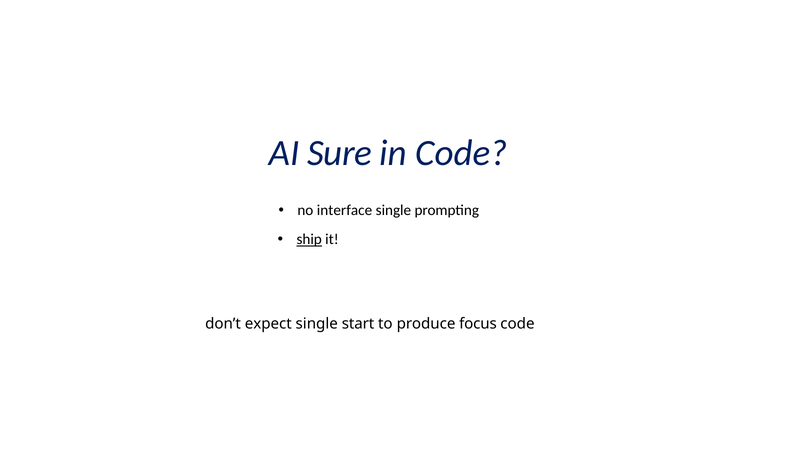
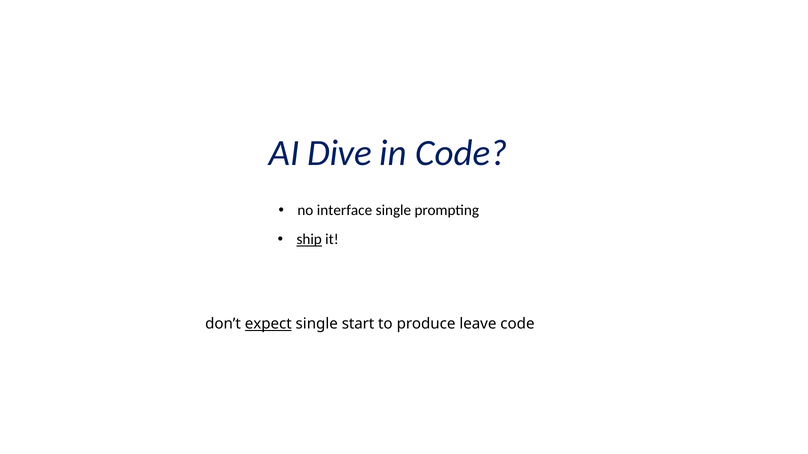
Sure: Sure -> Dive (340, 153)
expect underline: none -> present (268, 324)
focus: focus -> leave (478, 324)
